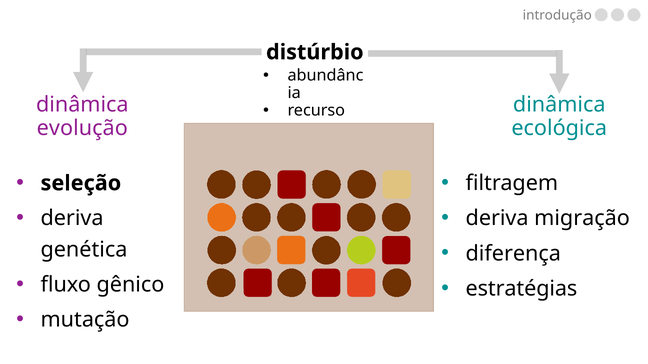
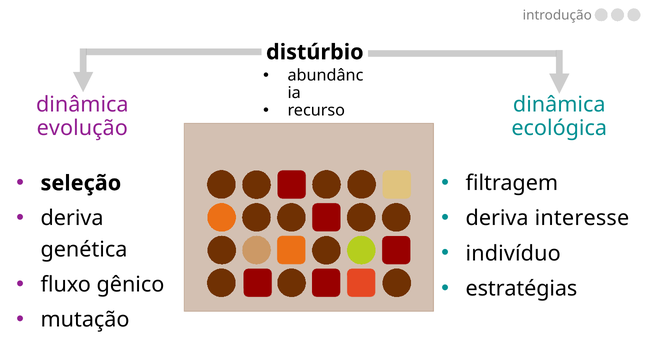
migração: migração -> interesse (582, 219)
diferença: diferença -> indivíduo (513, 254)
